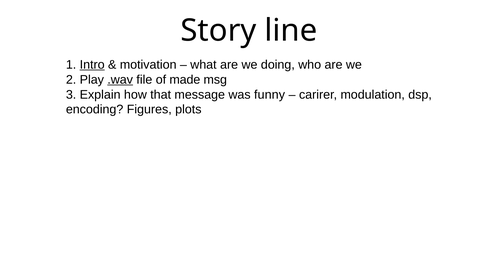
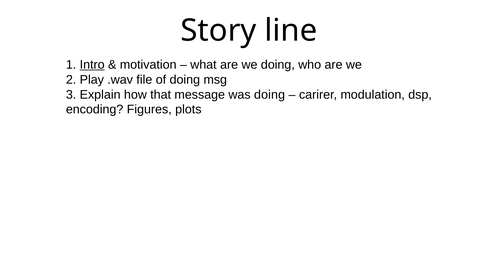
.wav underline: present -> none (120, 80)
of made: made -> doing (185, 80)
was funny: funny -> doing (270, 95)
